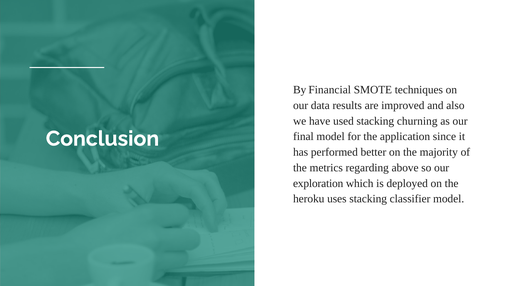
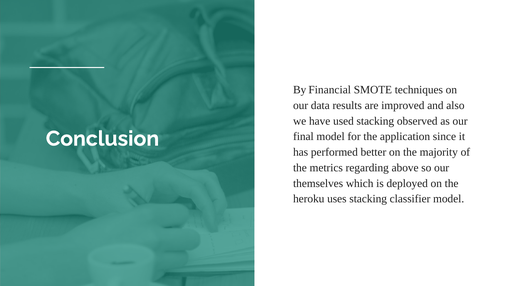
churning: churning -> observed (417, 121)
exploration: exploration -> themselves (318, 184)
